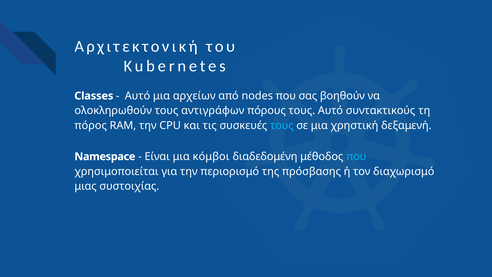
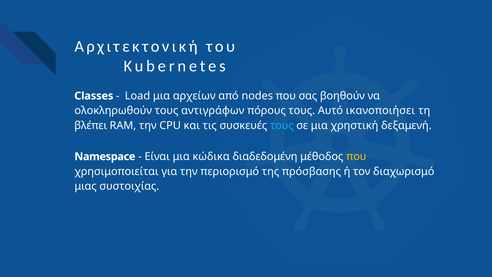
Αυτό: Αυτό -> Load (137, 96)
συντακτικούς: συντακτικούς -> ικανοποιήσει (380, 111)
πόρος: πόρος -> βλέπει (91, 125)
κόμβοι: κόμβοι -> κώδικα (211, 156)
που colour: light blue -> yellow (356, 156)
